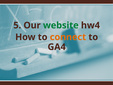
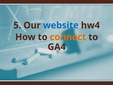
website colour: green -> blue (61, 25)
